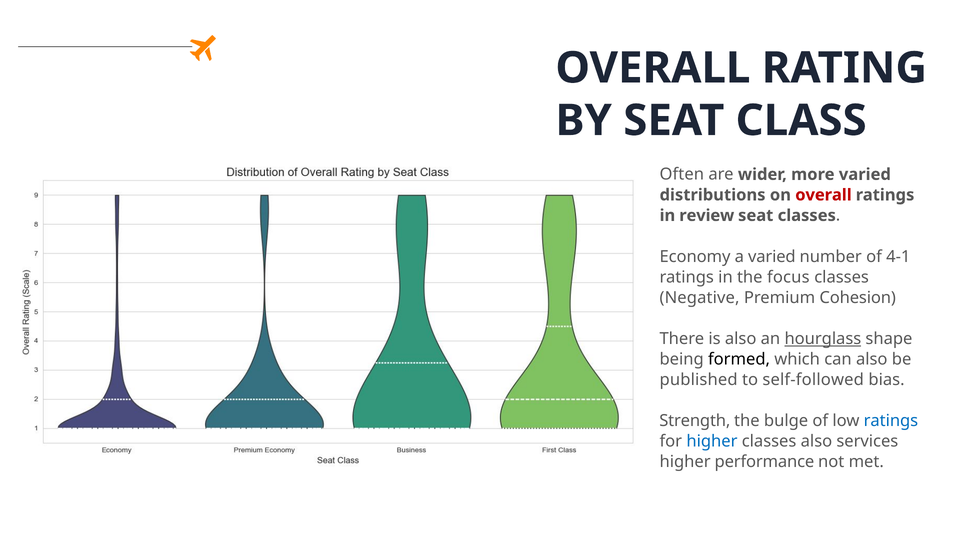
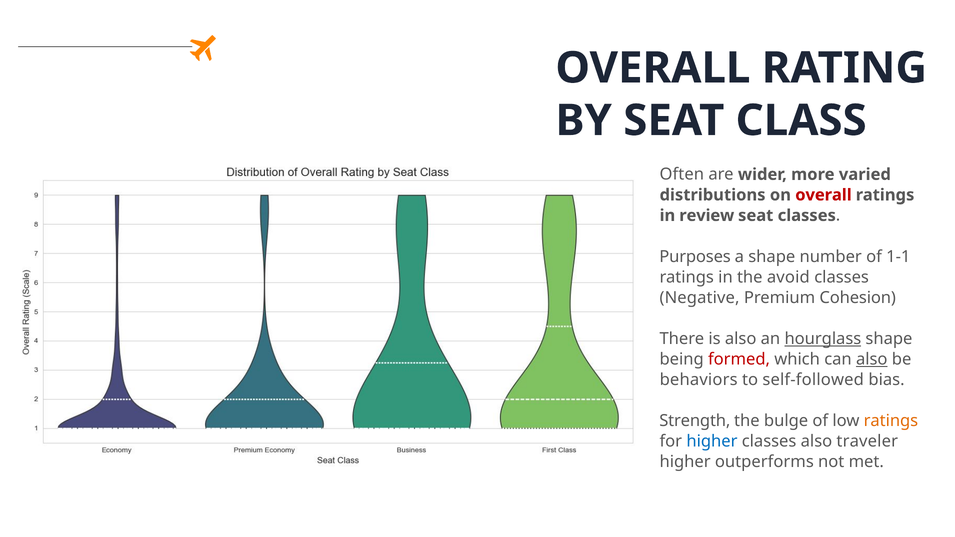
Economy: Economy -> Purposes (695, 257)
a varied: varied -> shape (772, 257)
4-1: 4-1 -> 1-1 (898, 257)
focus: focus -> avoid (788, 277)
formed colour: black -> red (739, 359)
also underline: none -> present (872, 359)
published: published -> behaviors (699, 380)
ratings colour: blue -> orange (891, 421)
services: services -> traveler (867, 442)
performance: performance -> outperforms (764, 462)
